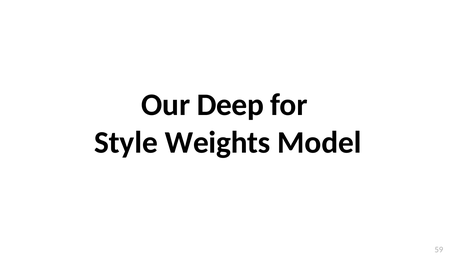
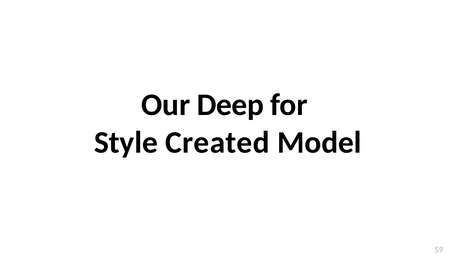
Weights: Weights -> Created (217, 143)
